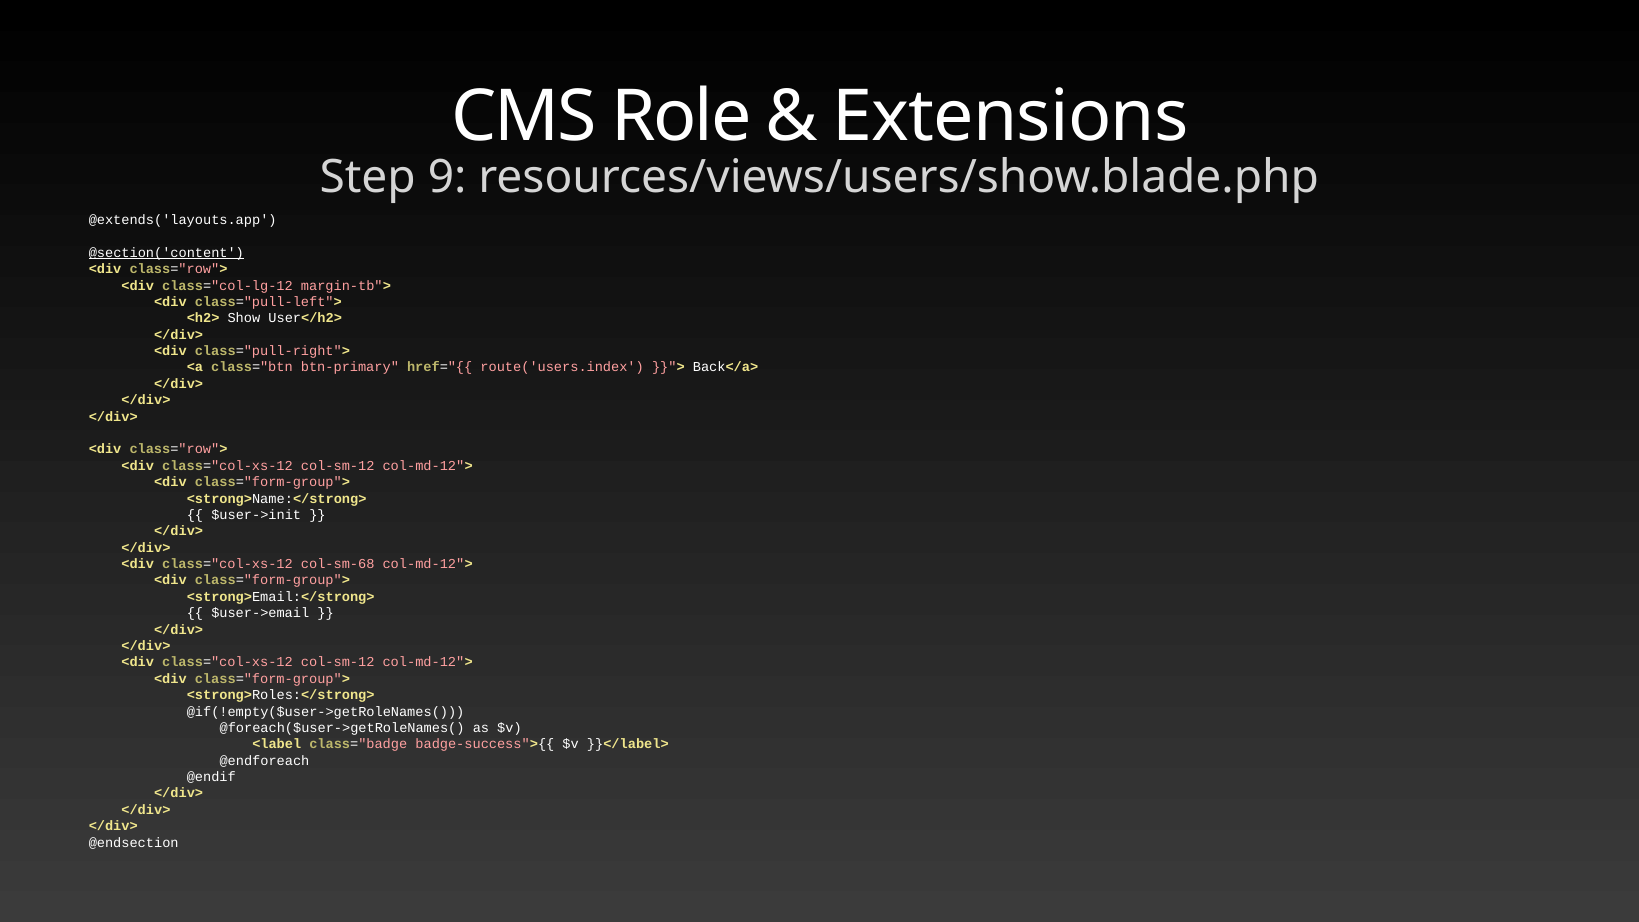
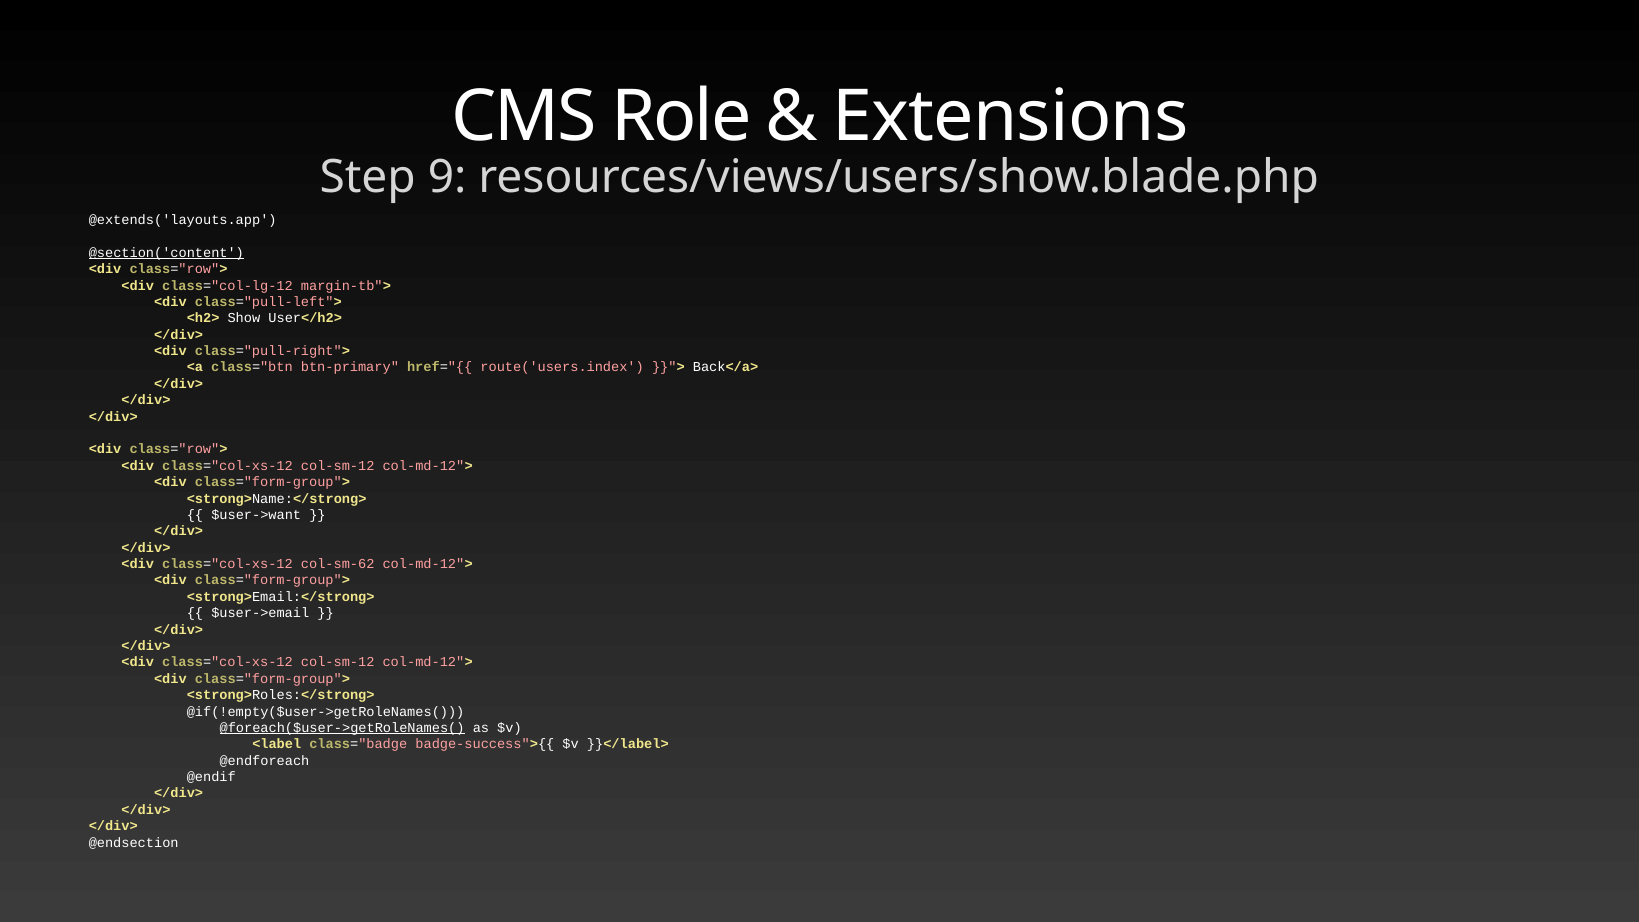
$user->init: $user->init -> $user->want (256, 515)
col-sm-68: col-sm-68 -> col-sm-62 (338, 564)
@foreach($user->getRoleNames( underline: none -> present (342, 728)
